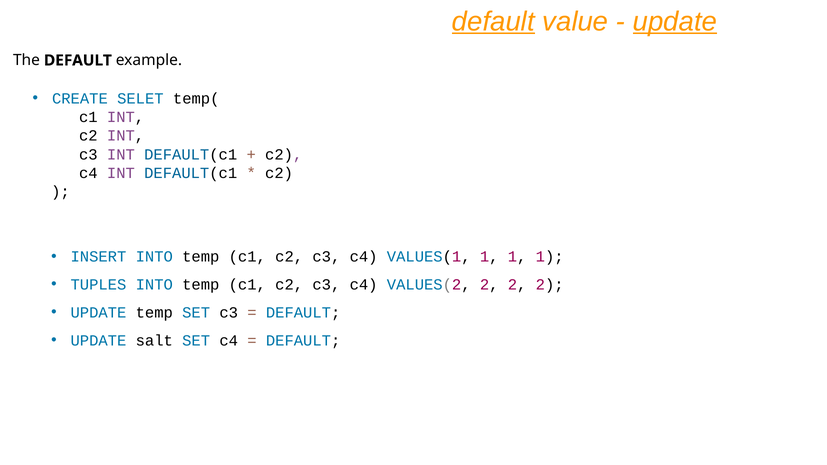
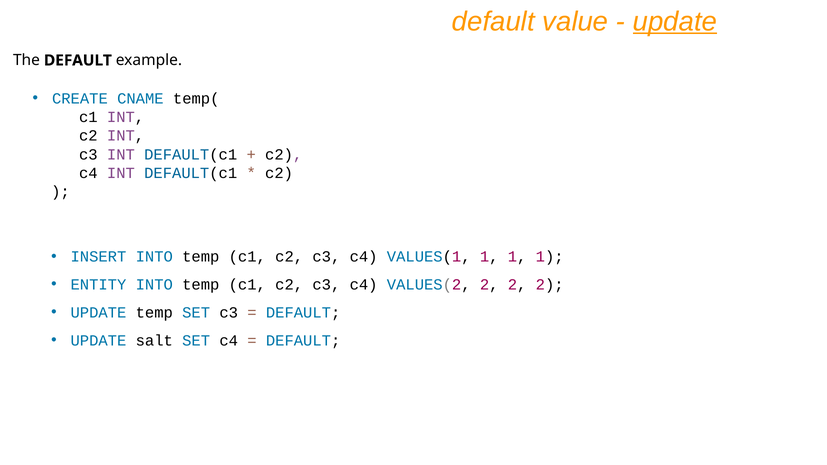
default underline: present -> none (493, 22)
SELET: SELET -> CNAME (140, 99)
TUPLES: TUPLES -> ENTITY (98, 285)
